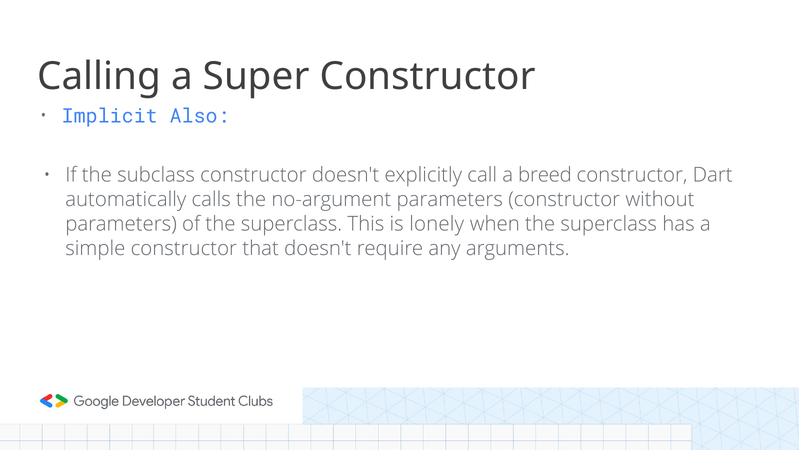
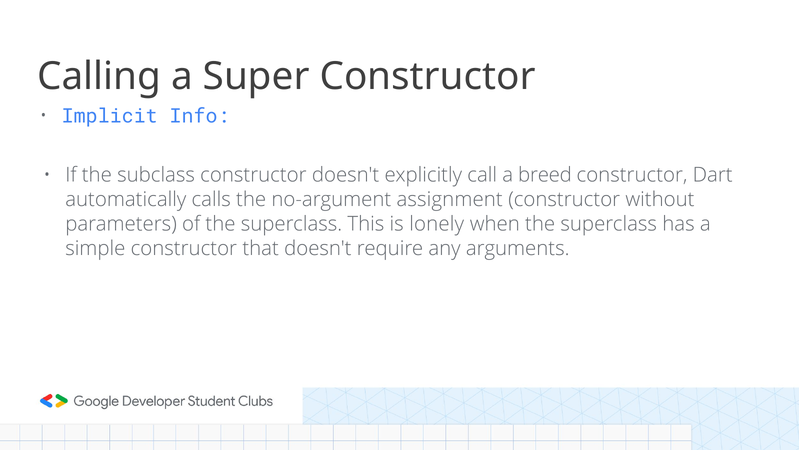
Also: Also -> Info (200, 116)
no-argument parameters: parameters -> assignment (450, 199)
